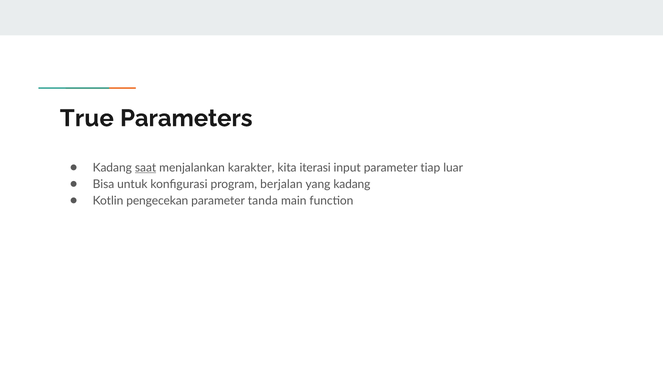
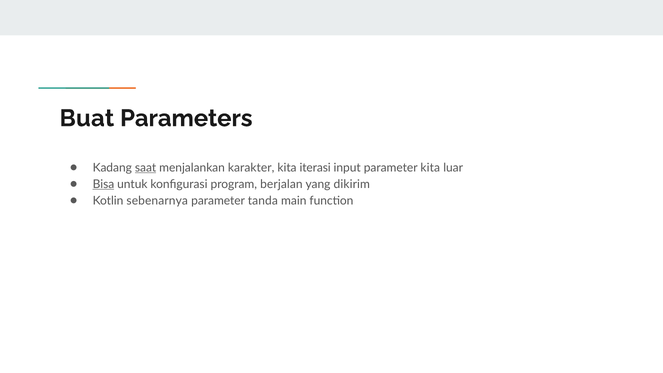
True: True -> Buat (87, 118)
parameter tiap: tiap -> kita (430, 168)
Bisa underline: none -> present (103, 184)
yang kadang: kadang -> dikirim (352, 184)
pengecekan: pengecekan -> sebenarnya (157, 201)
